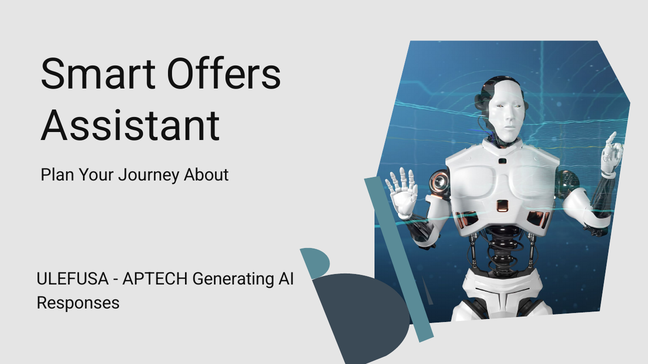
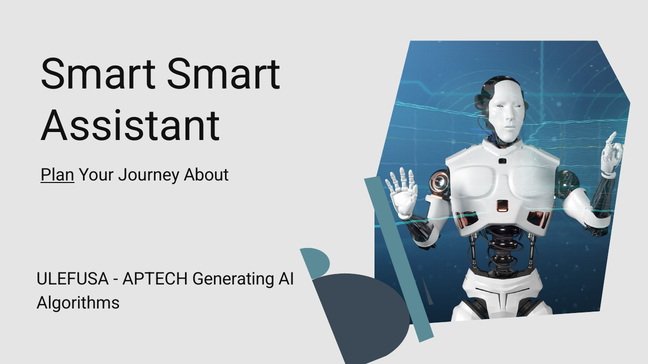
Smart Offers: Offers -> Smart (224, 75)
Plan underline: none -> present (57, 175)
Responses: Responses -> Algorithms (78, 304)
